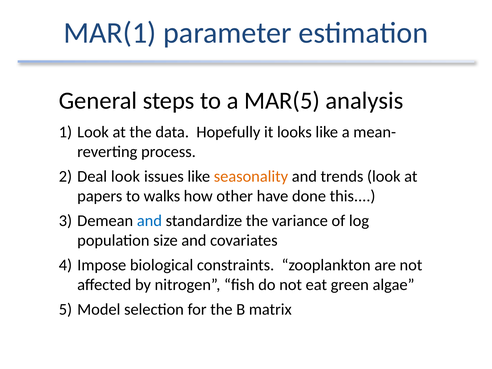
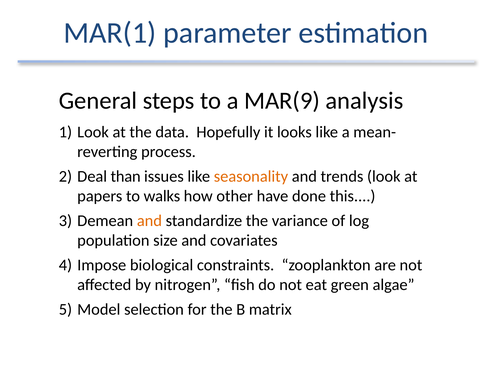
MAR(5: MAR(5 -> MAR(9 (282, 101)
Deal look: look -> than (126, 176)
and colour: blue -> orange (149, 221)
